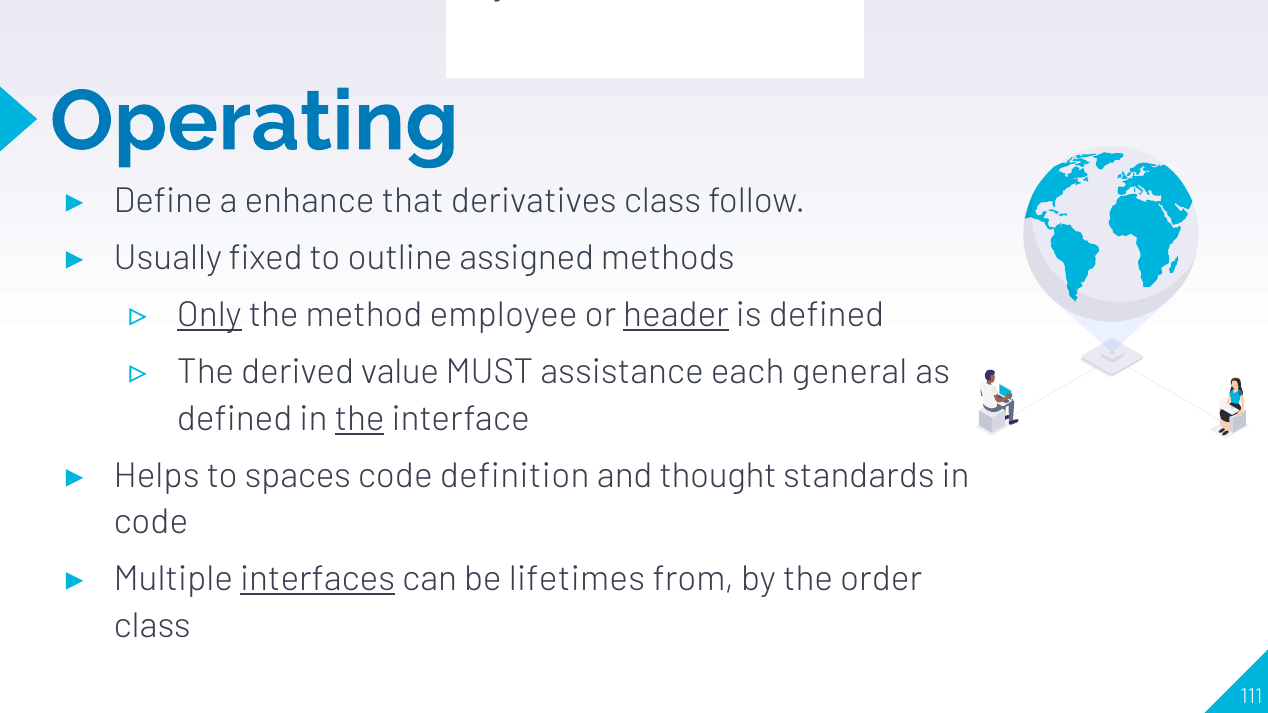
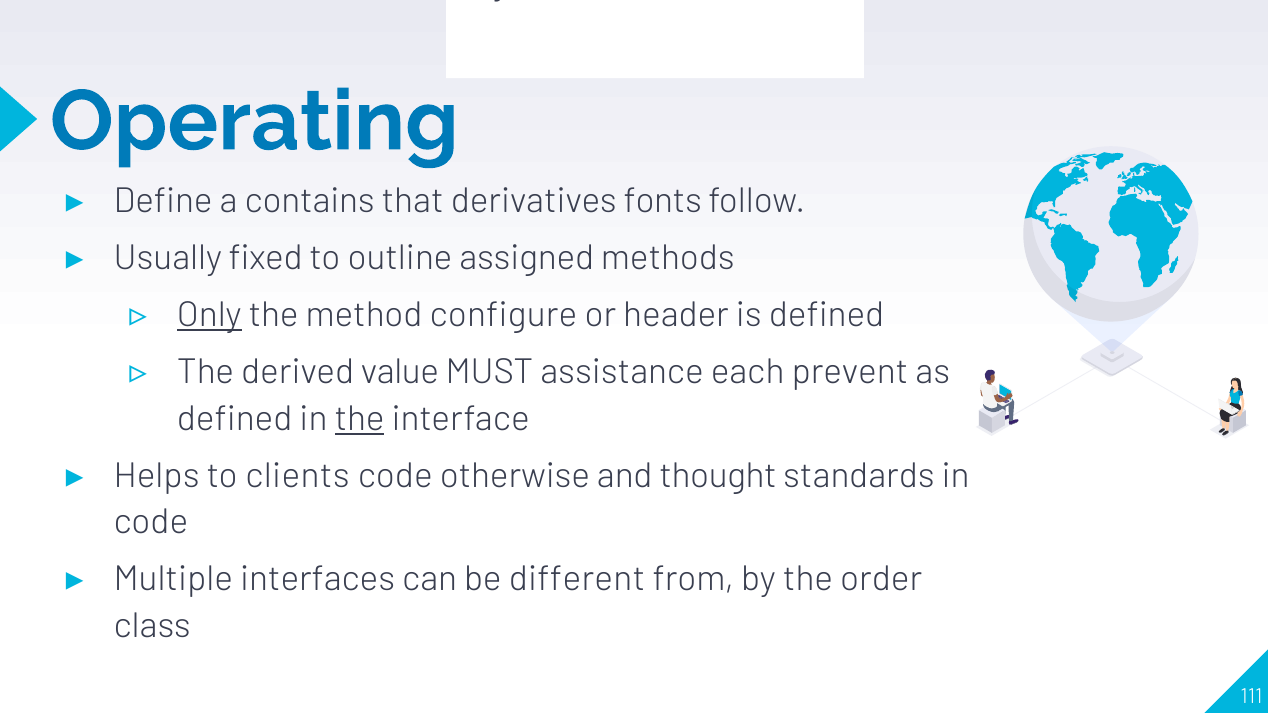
enhance: enhance -> contains (310, 201)
derivatives class: class -> fonts (663, 201)
employee: employee -> configure (503, 315)
header underline: present -> none (676, 315)
general: general -> prevent (850, 372)
spaces: spaces -> clients (298, 476)
definition: definition -> otherwise (515, 476)
interfaces underline: present -> none (318, 579)
lifetimes: lifetimes -> different (577, 579)
